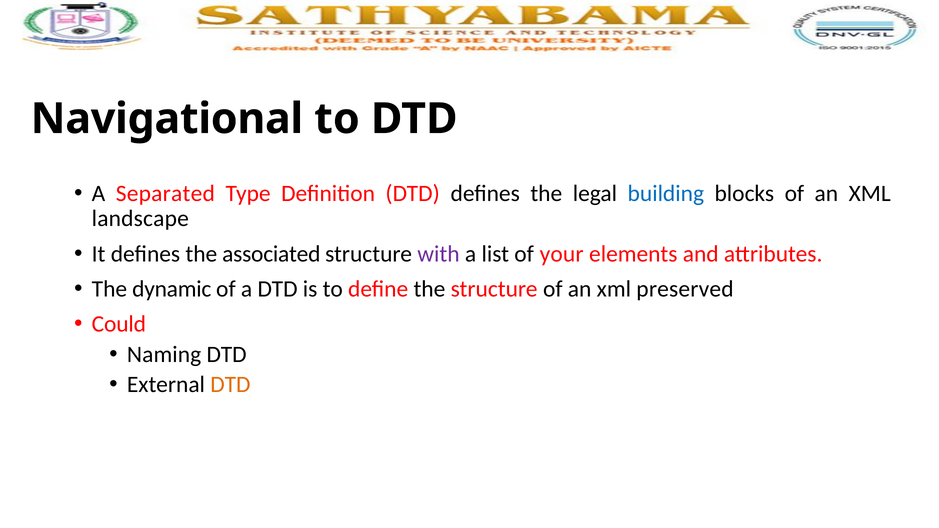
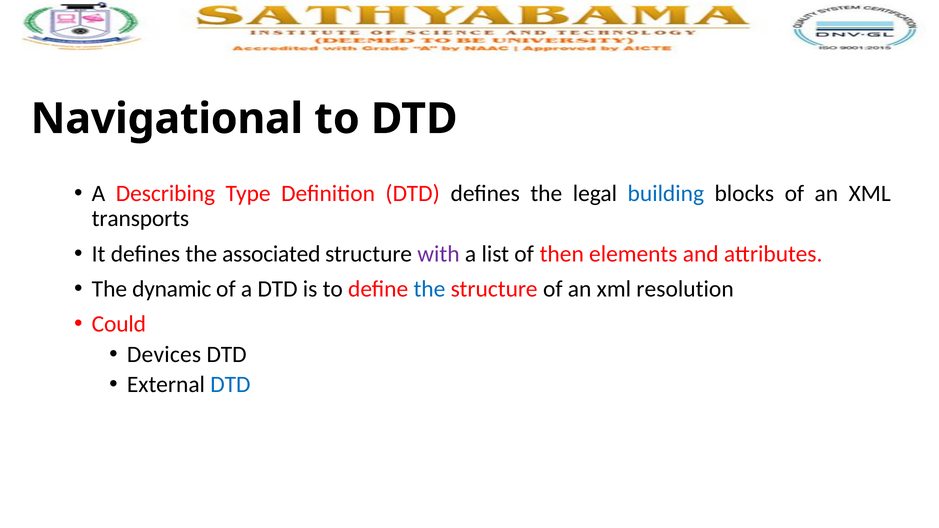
Separated: Separated -> Describing (165, 193)
landscape: landscape -> transports (140, 219)
your: your -> then (562, 254)
the colour: black -> blue (429, 289)
preserved: preserved -> resolution (685, 289)
Naming: Naming -> Devices (164, 354)
DTD colour: orange -> blue (230, 385)
